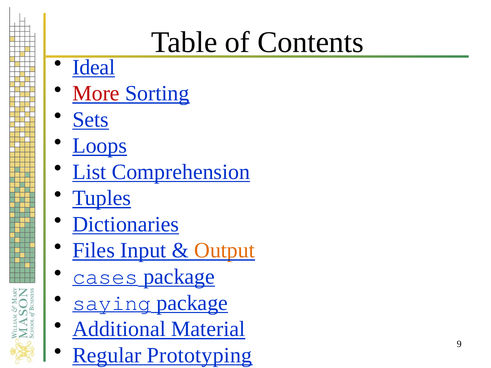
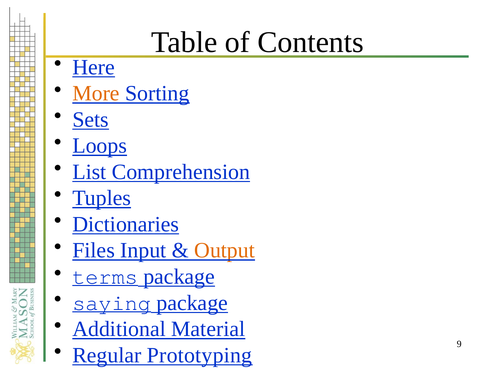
Ideal: Ideal -> Here (94, 67)
More colour: red -> orange (96, 93)
cases: cases -> terms (105, 277)
